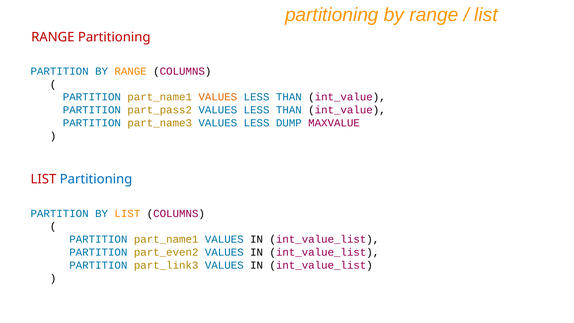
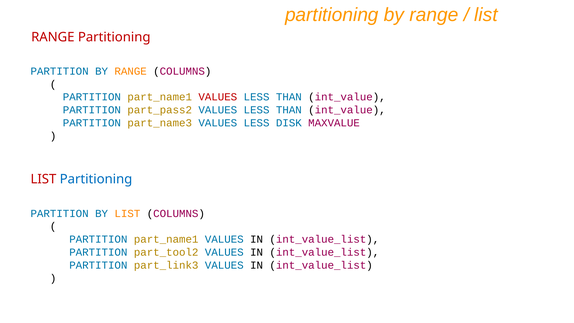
VALUES colour: orange -> red (218, 97)
DUMP: DUMP -> DISK (289, 123)
part_even2: part_even2 -> part_tool2 (166, 252)
